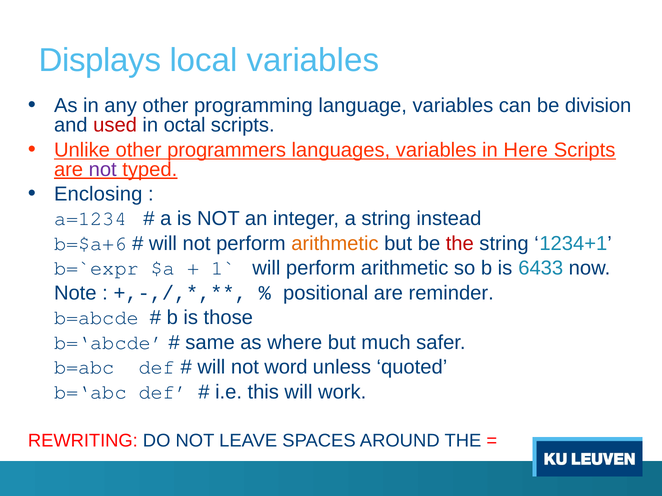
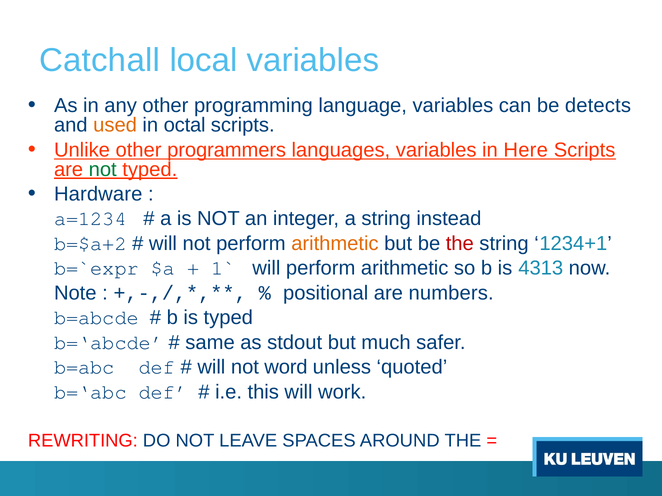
Displays: Displays -> Catchall (100, 61)
division: division -> detects (598, 106)
used colour: red -> orange (115, 125)
not colour: purple -> green (103, 170)
Enclosing: Enclosing -> Hardware (98, 194)
b=$a+6: b=$a+6 -> b=$a+2 (90, 244)
6433: 6433 -> 4313 (541, 269)
reminder: reminder -> numbers (451, 293)
is those: those -> typed (228, 318)
where: where -> stdout (295, 343)
